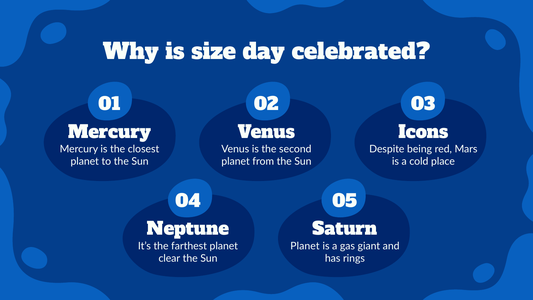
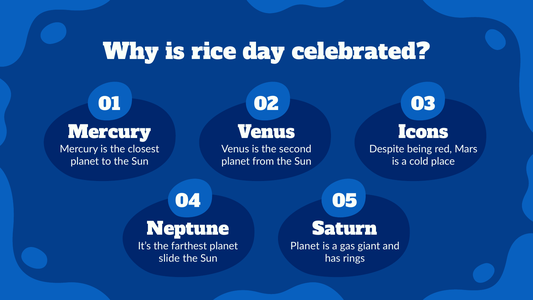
size: size -> rice (214, 52)
clear: clear -> slide (169, 258)
